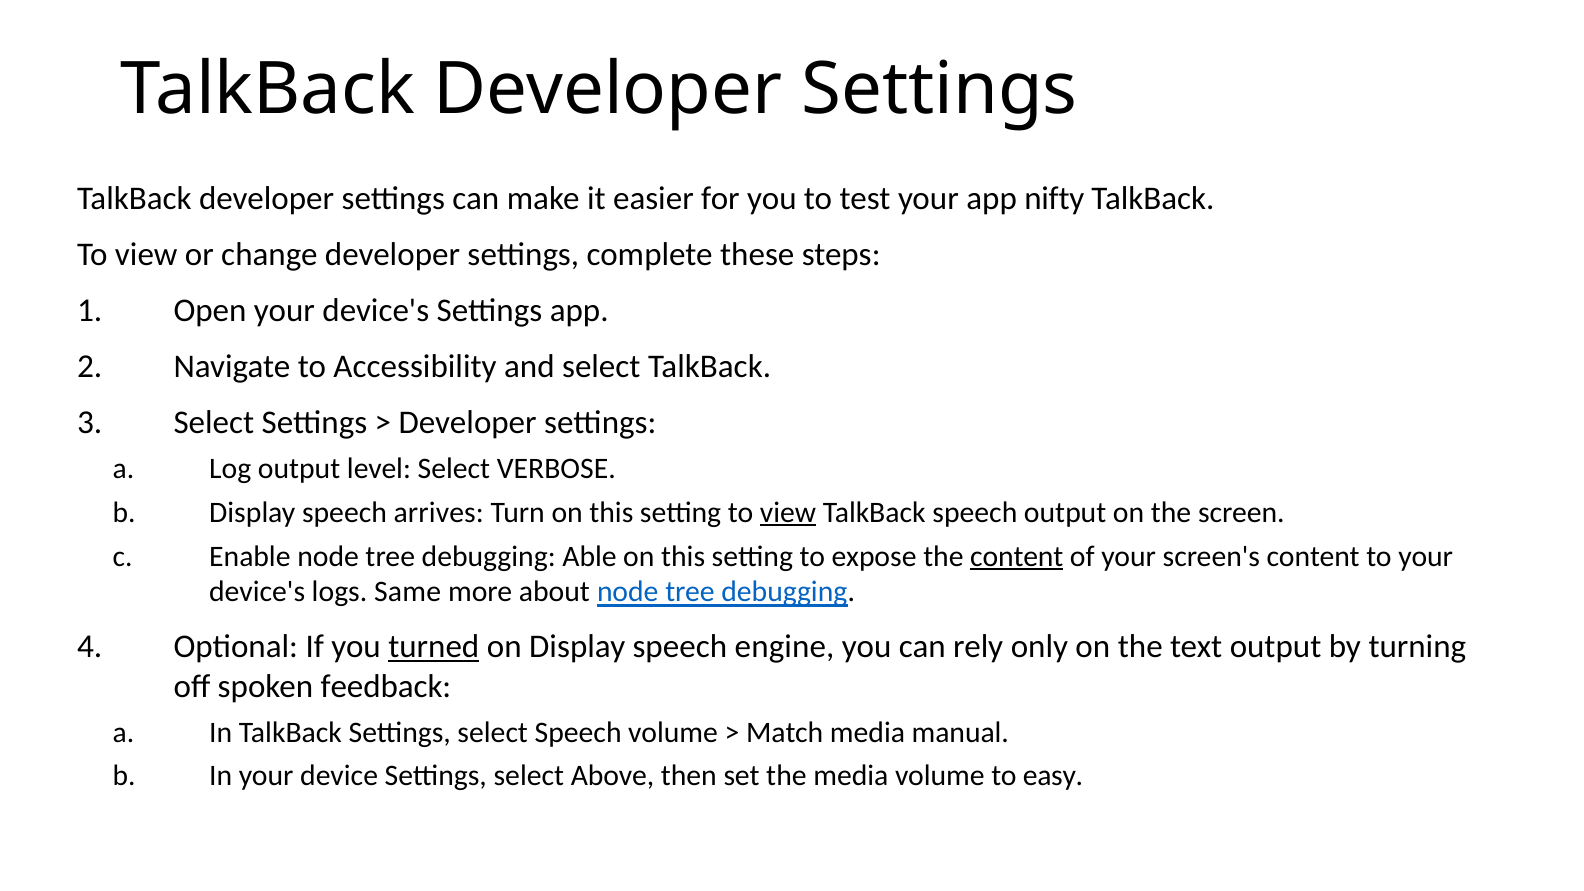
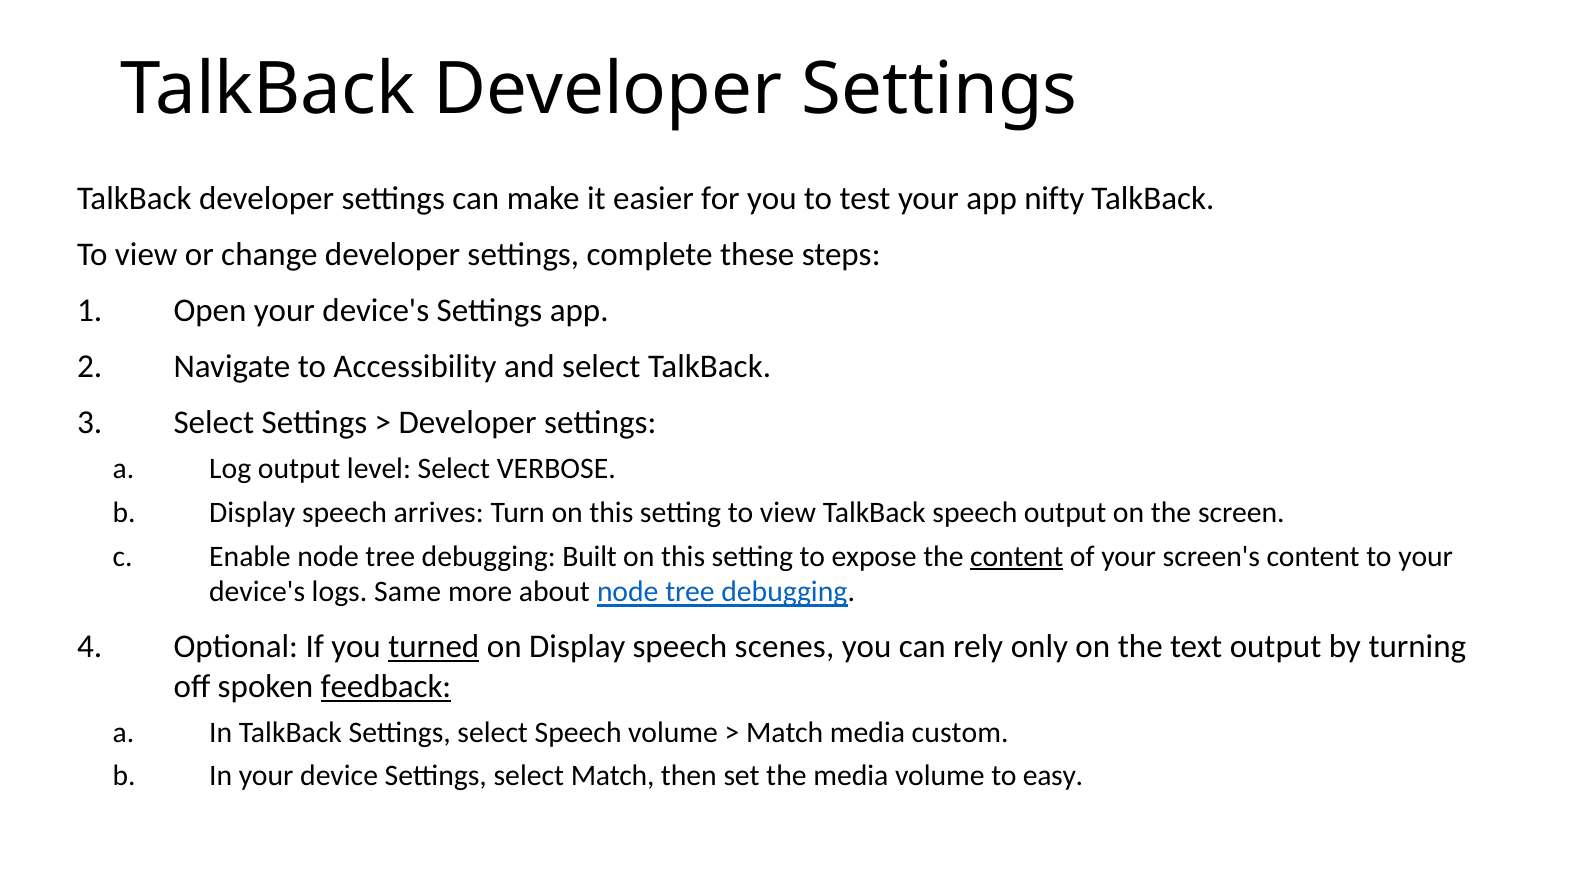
view underline: present -> none (788, 513)
Able: Able -> Built (590, 557)
engine: engine -> scenes (785, 647)
feedback underline: none -> present (386, 687)
manual: manual -> custom (960, 733)
select Above: Above -> Match (613, 776)
